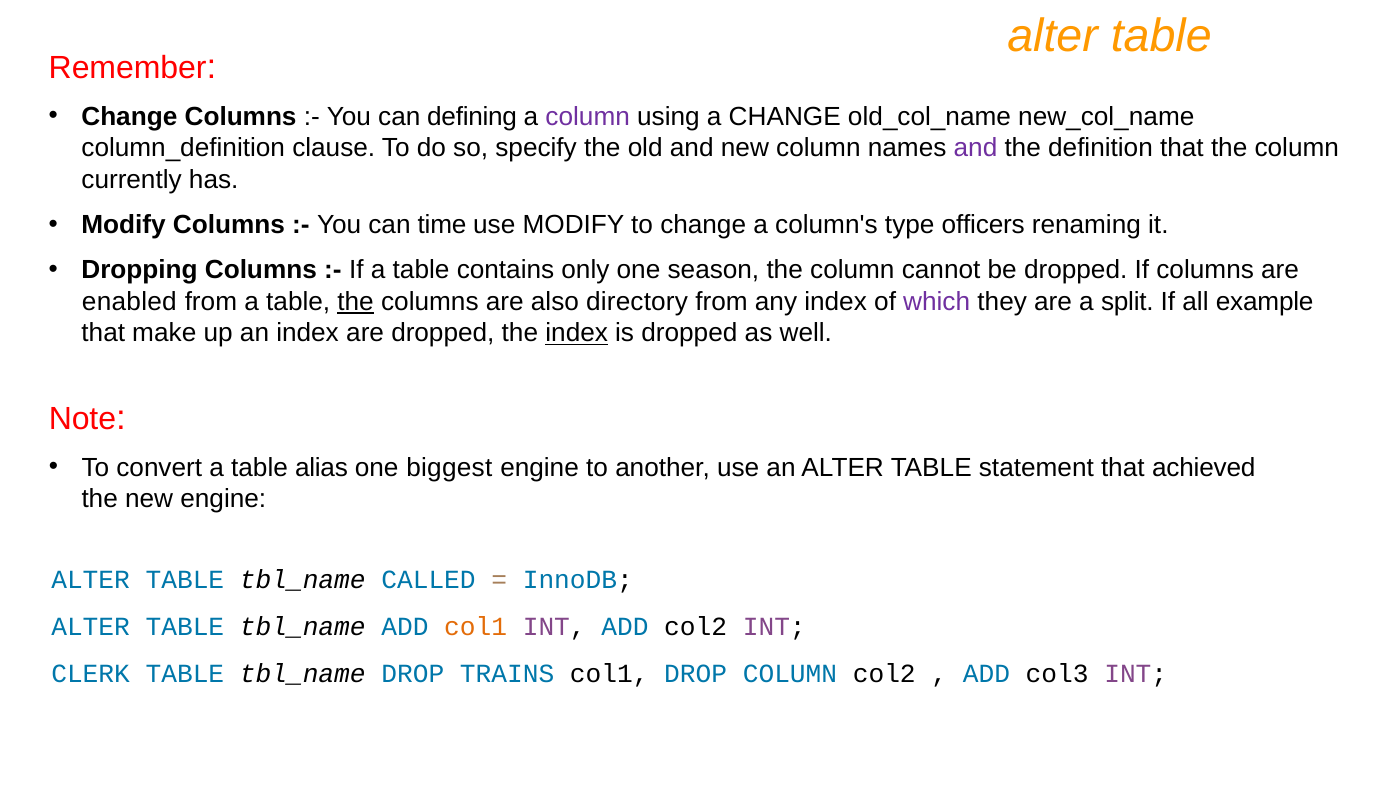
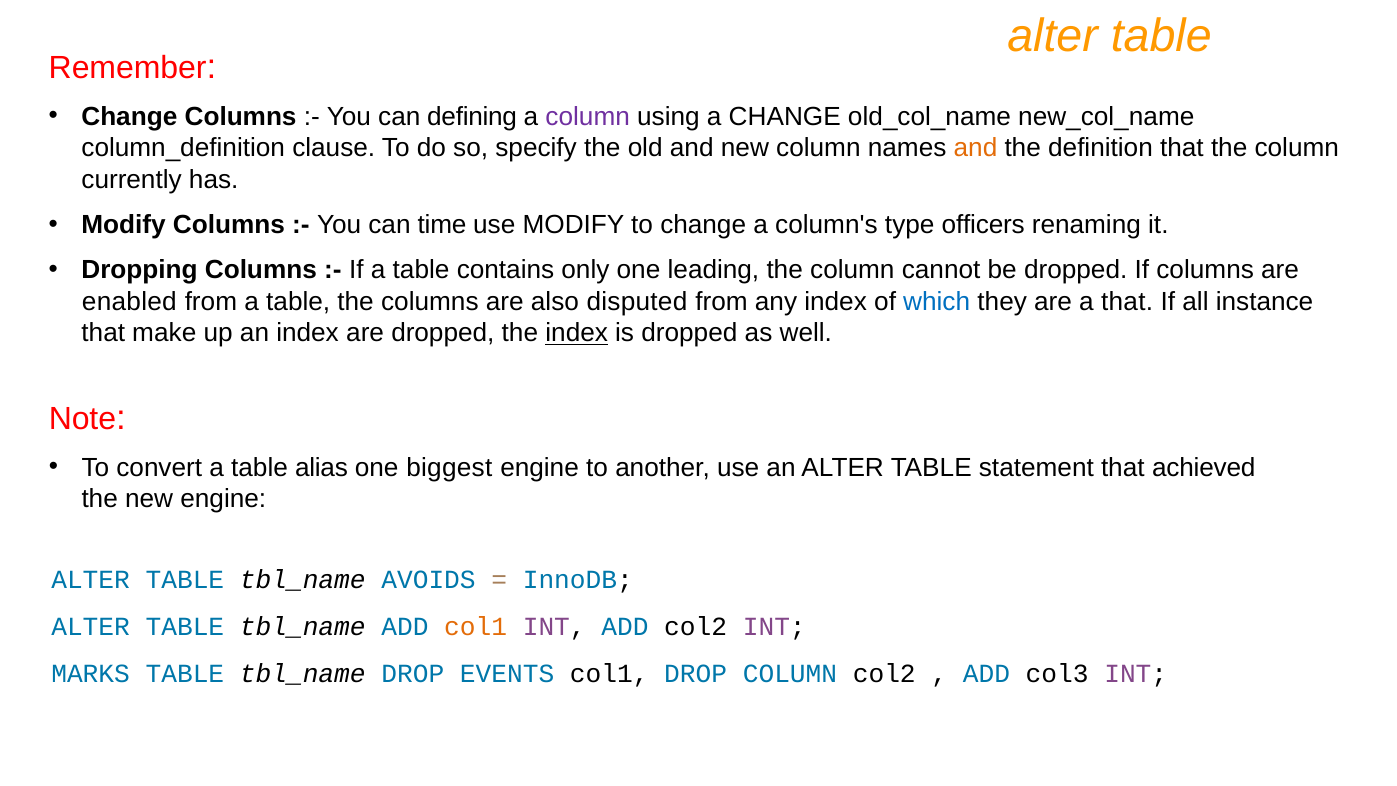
and colour: purple -> orange (976, 148)
season: season -> leading (713, 270)
the underline: present -> none (356, 302)
directory: directory -> disputed (637, 302)
which colour: purple -> blue (937, 302)
a split: split -> that (1127, 302)
example: example -> instance (1265, 302)
CALLED: CALLED -> AVOIDS (429, 580)
CLERK: CLERK -> MARKS (91, 674)
TRAINS: TRAINS -> EVENTS (507, 674)
